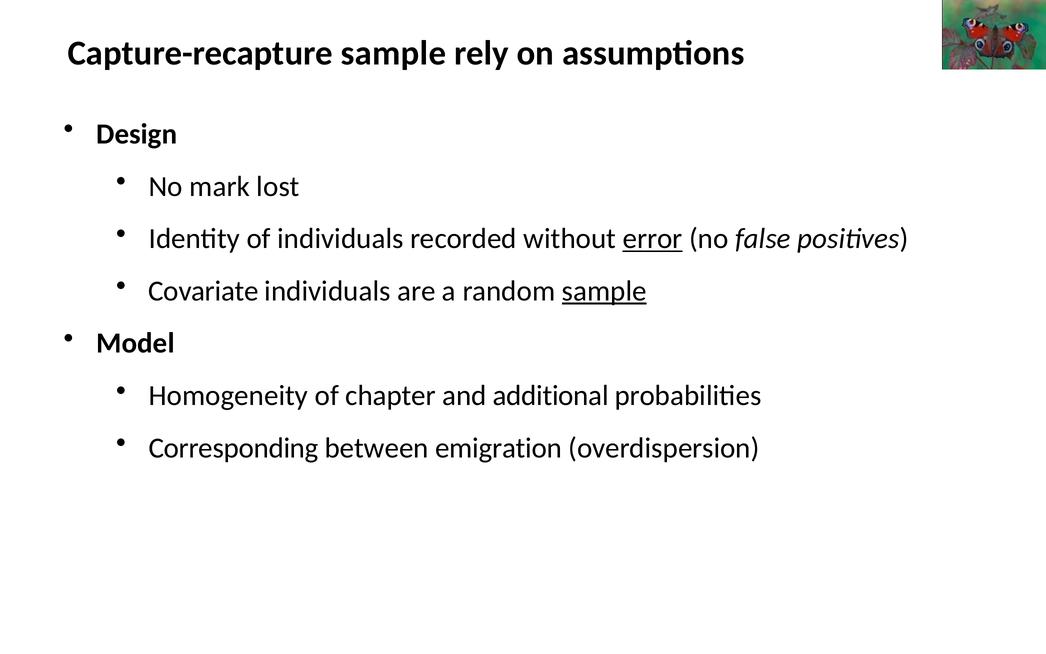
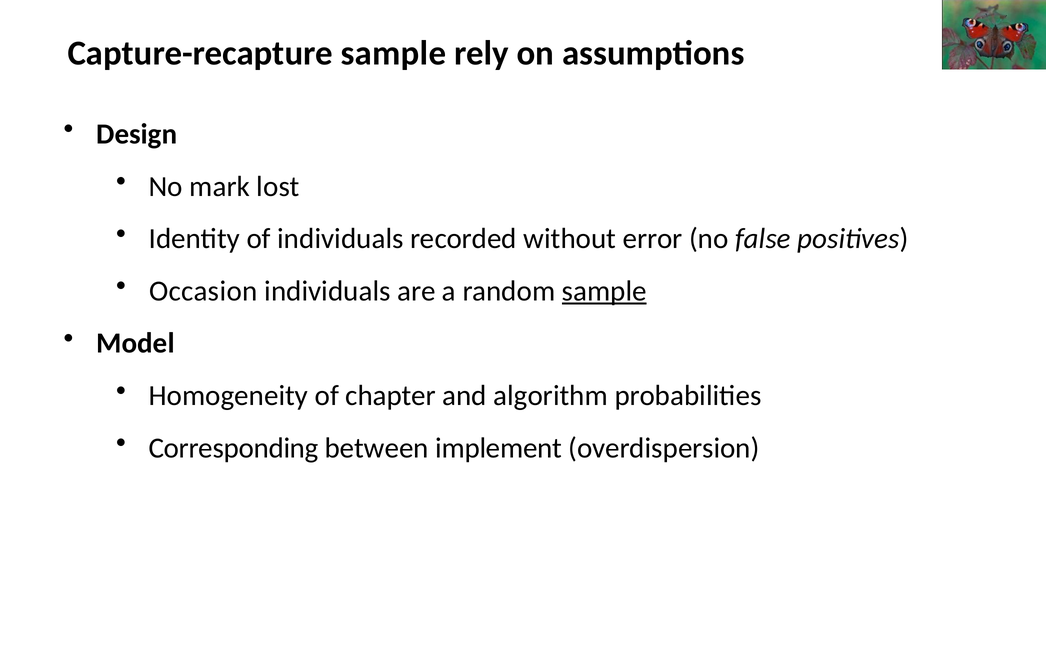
error underline: present -> none (653, 239)
Covariate: Covariate -> Occasion (203, 291)
additional: additional -> algorithm (551, 396)
emigration: emigration -> implement (499, 448)
